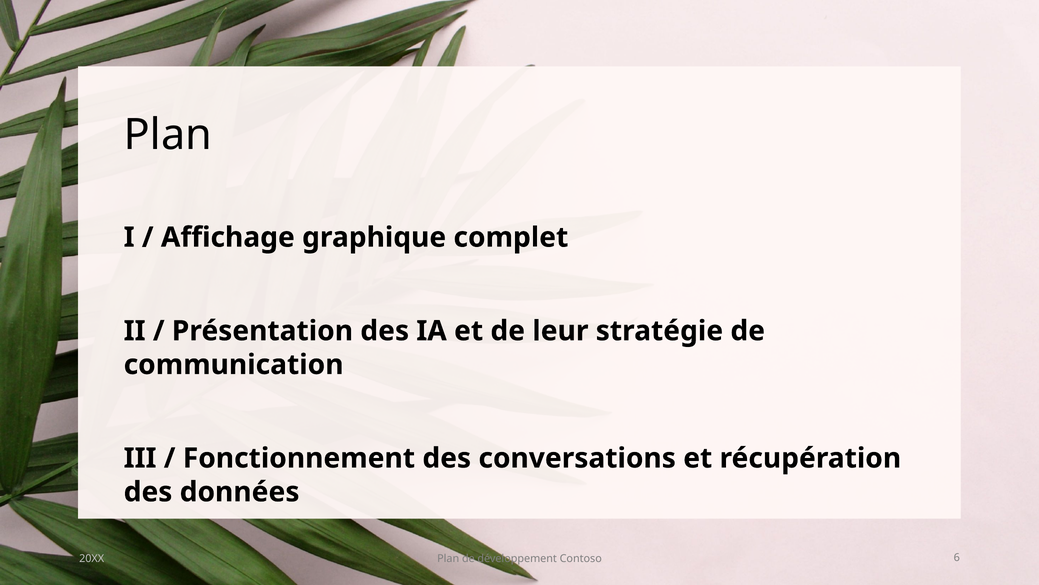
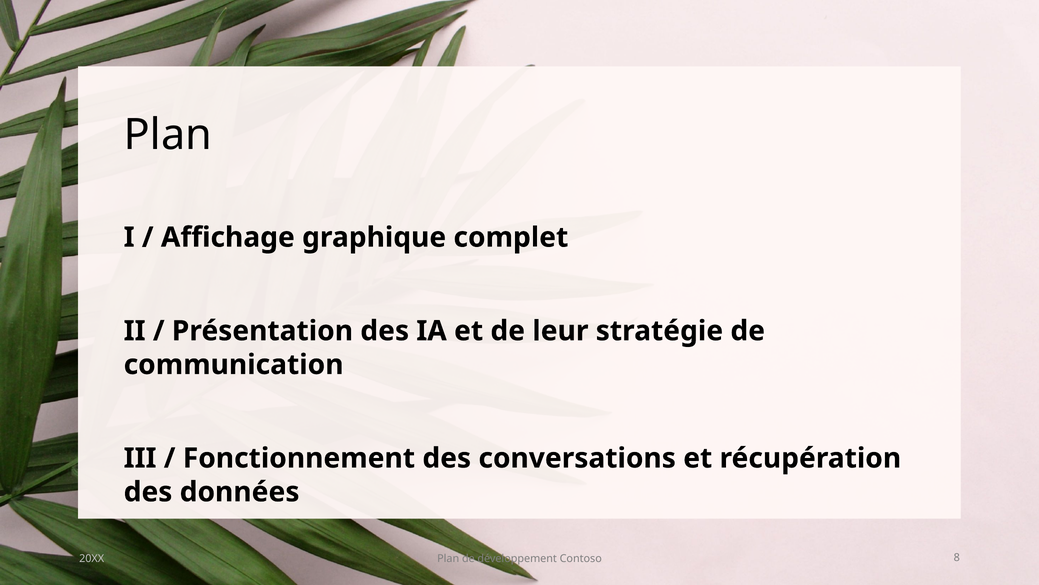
6: 6 -> 8 (957, 557)
